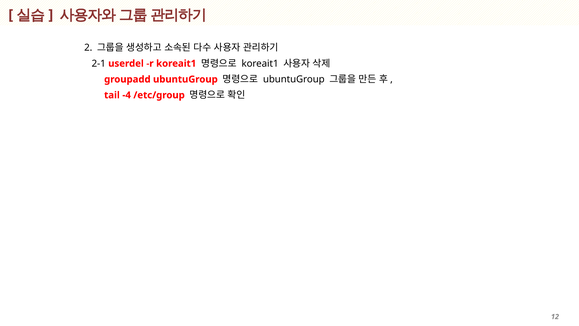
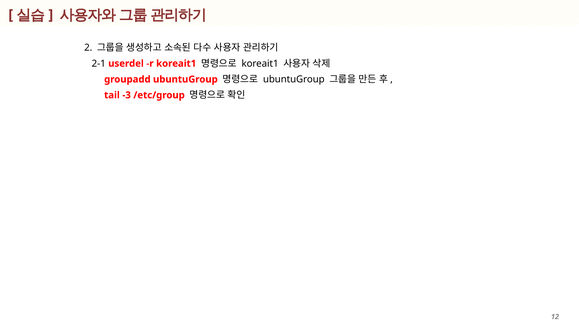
-4: -4 -> -3 (127, 95)
